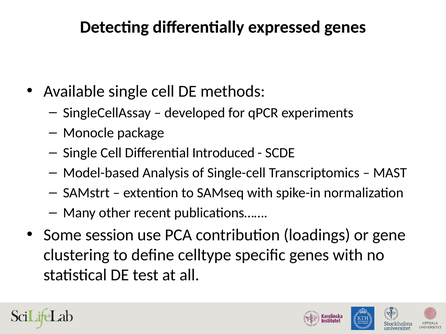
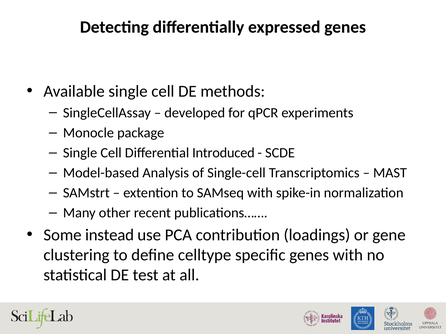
session: session -> instead (110, 235)
